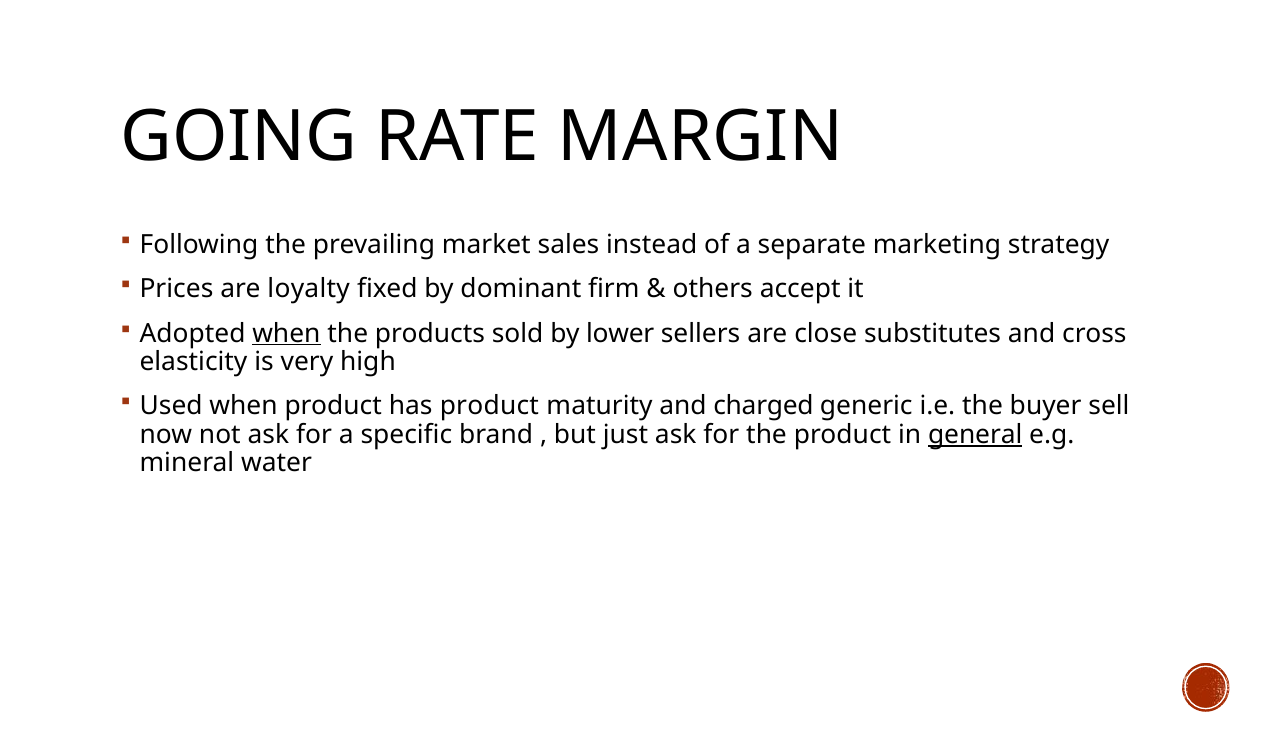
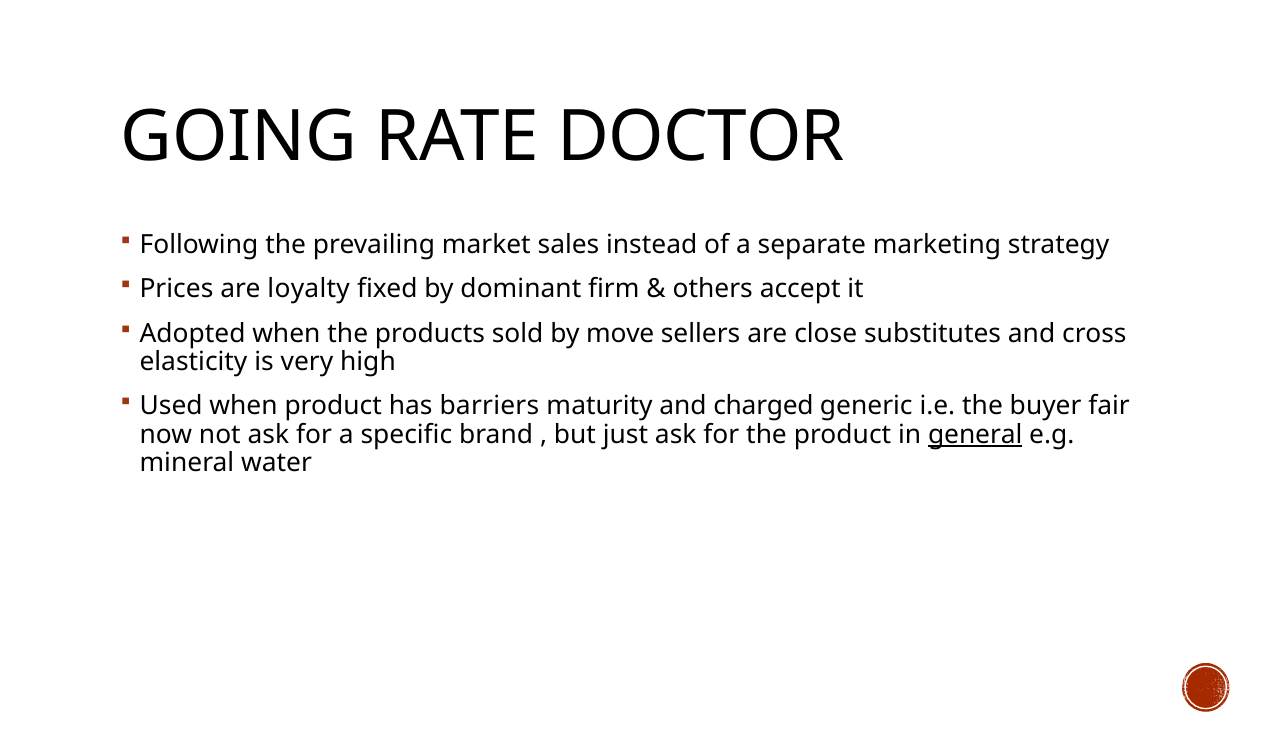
MARGIN: MARGIN -> DOCTOR (701, 137)
when underline: present -> none (286, 333)
lower: lower -> move (620, 333)
has product: product -> barriers (489, 406)
sell: sell -> fair (1109, 406)
